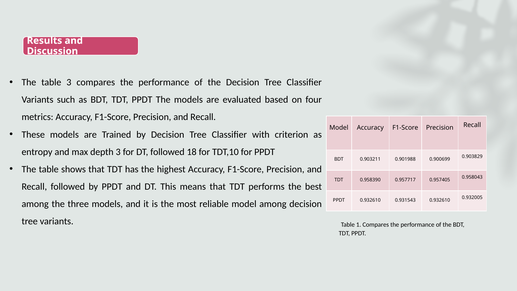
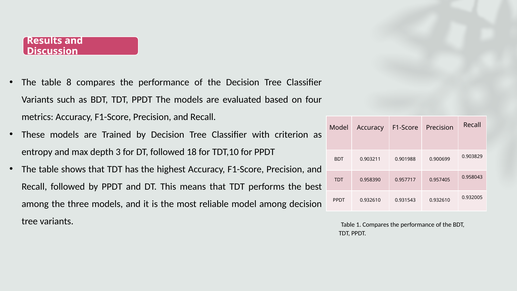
table 3: 3 -> 8 (69, 82)
